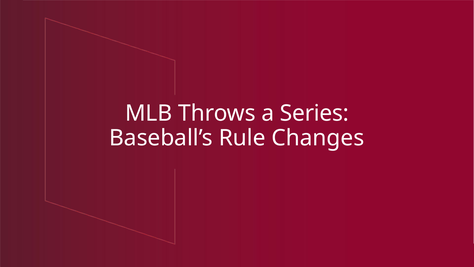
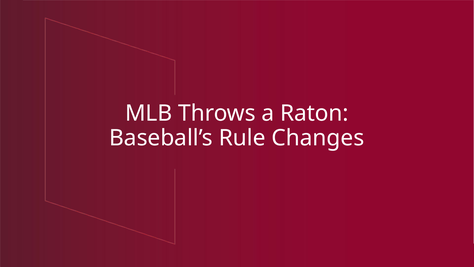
Series: Series -> Raton (314, 113)
